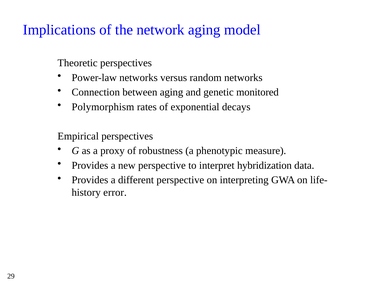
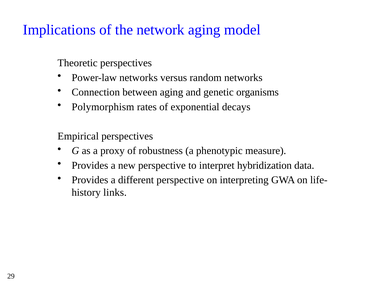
monitored: monitored -> organisms (257, 92)
error: error -> links (115, 193)
